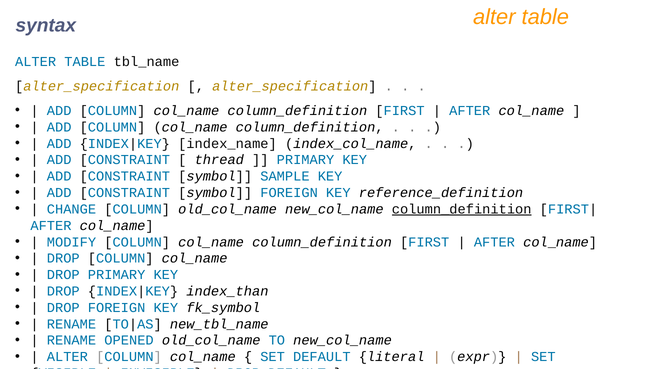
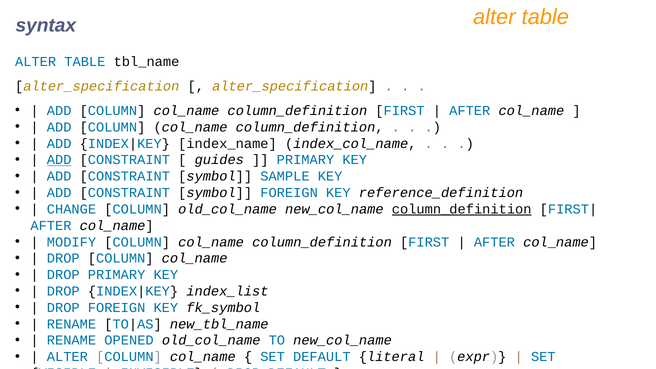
ADD underline: none -> present (59, 160)
thread: thread -> guides (219, 160)
index_than: index_than -> index_list (227, 291)
